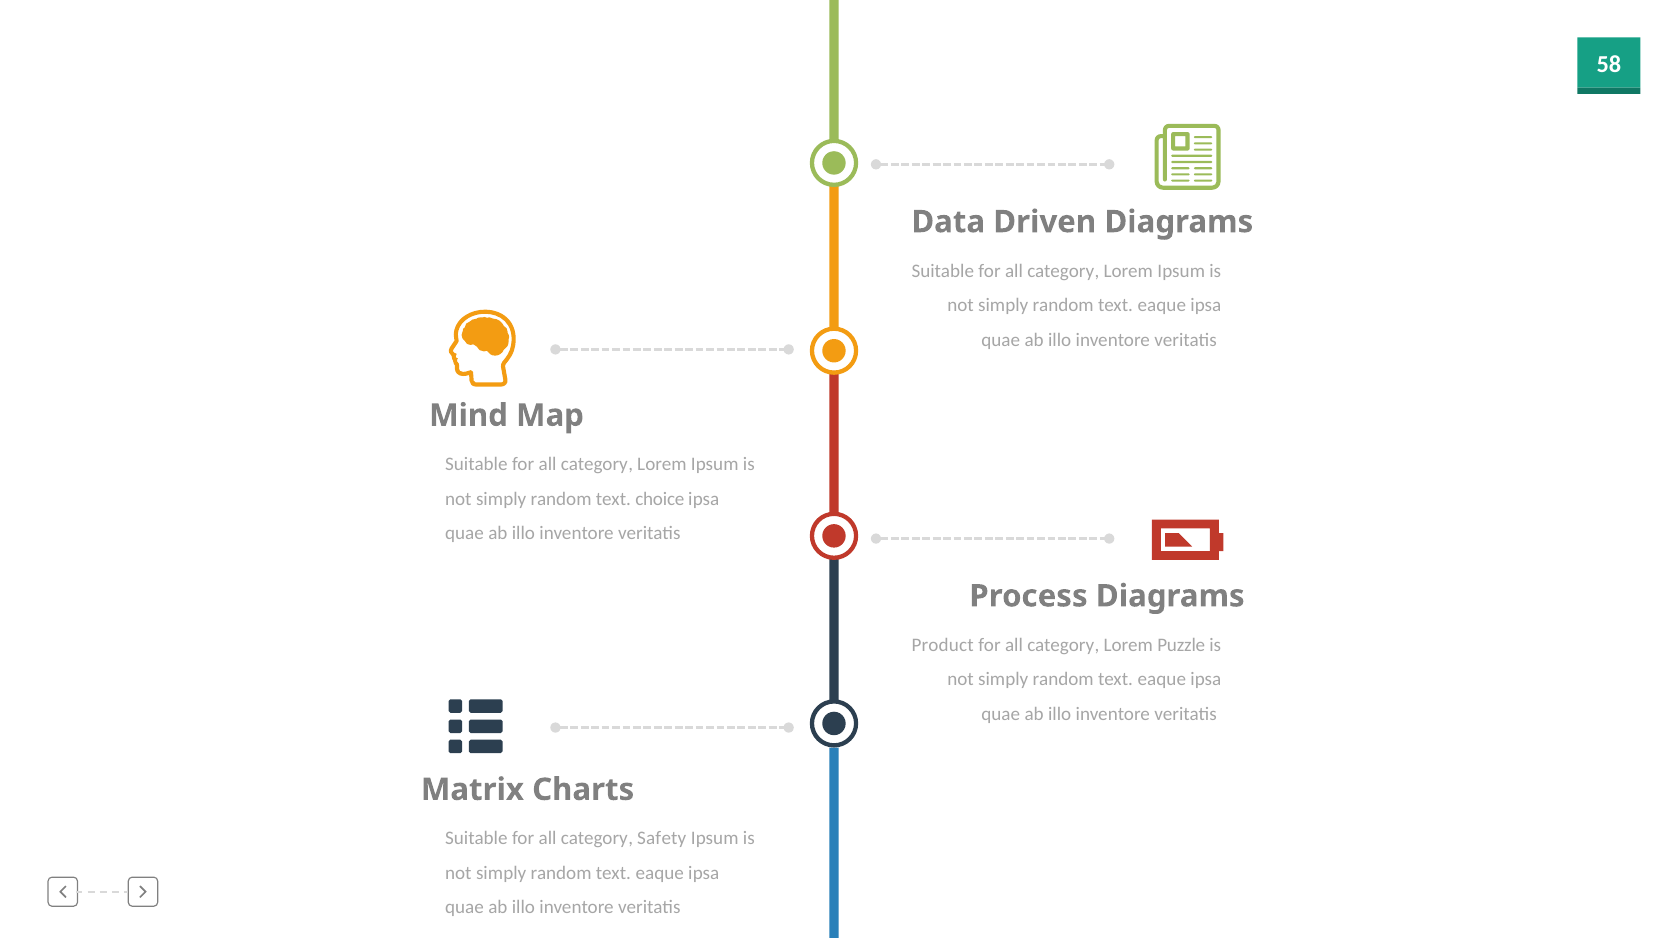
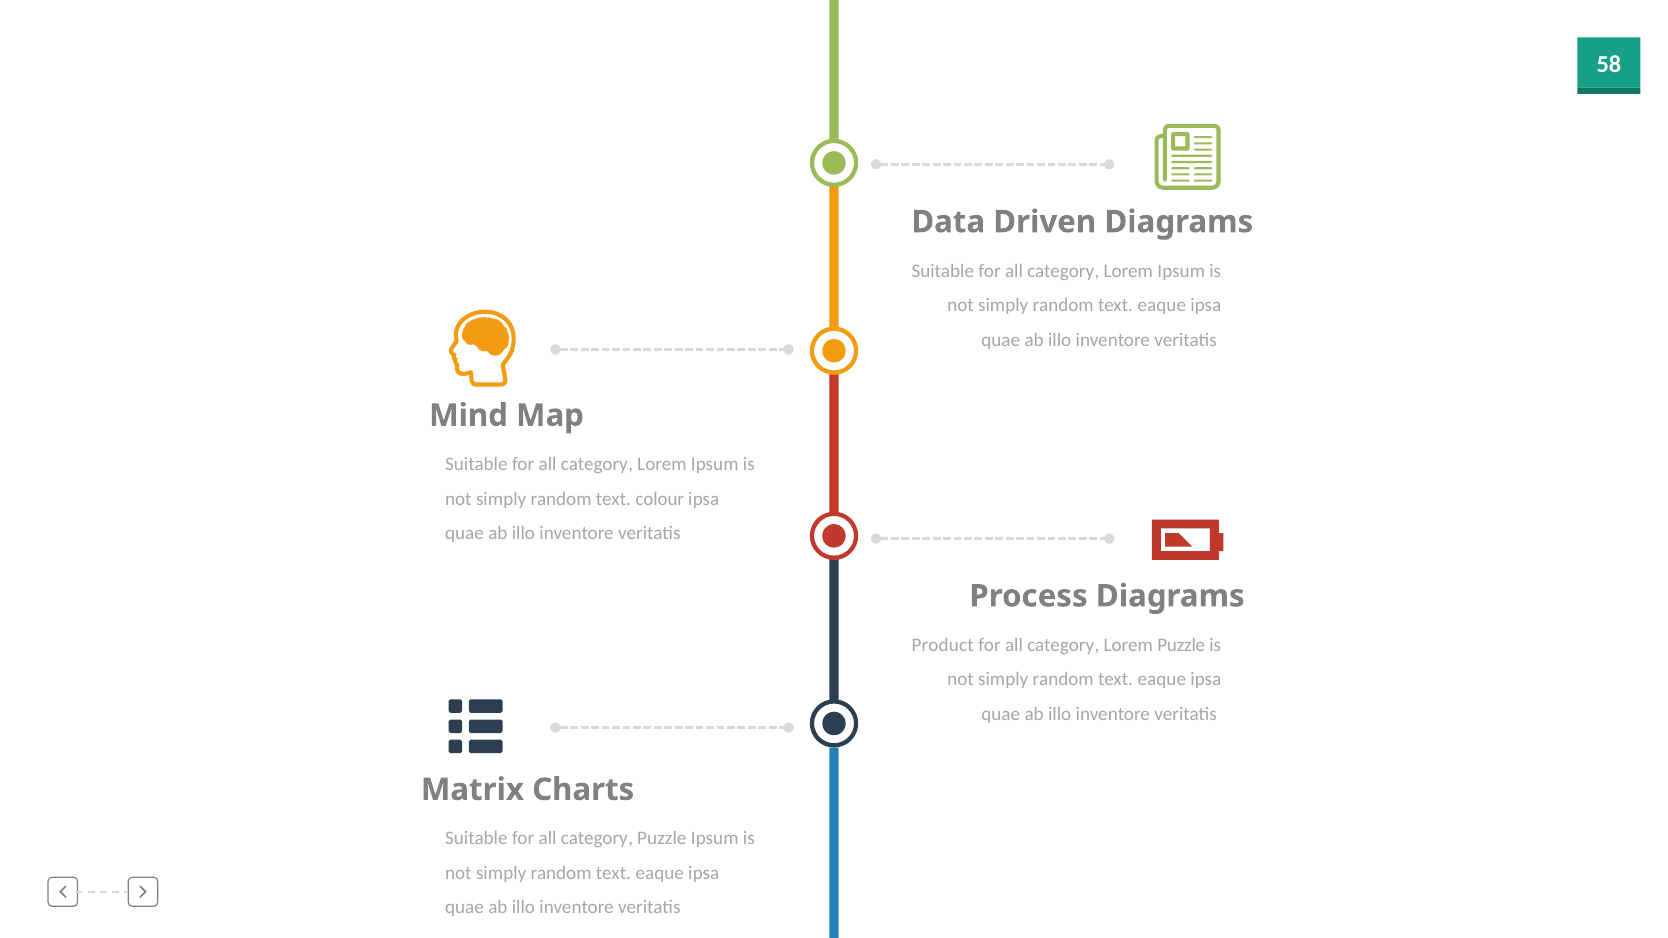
choice: choice -> colour (660, 499)
category Safety: Safety -> Puzzle (662, 839)
